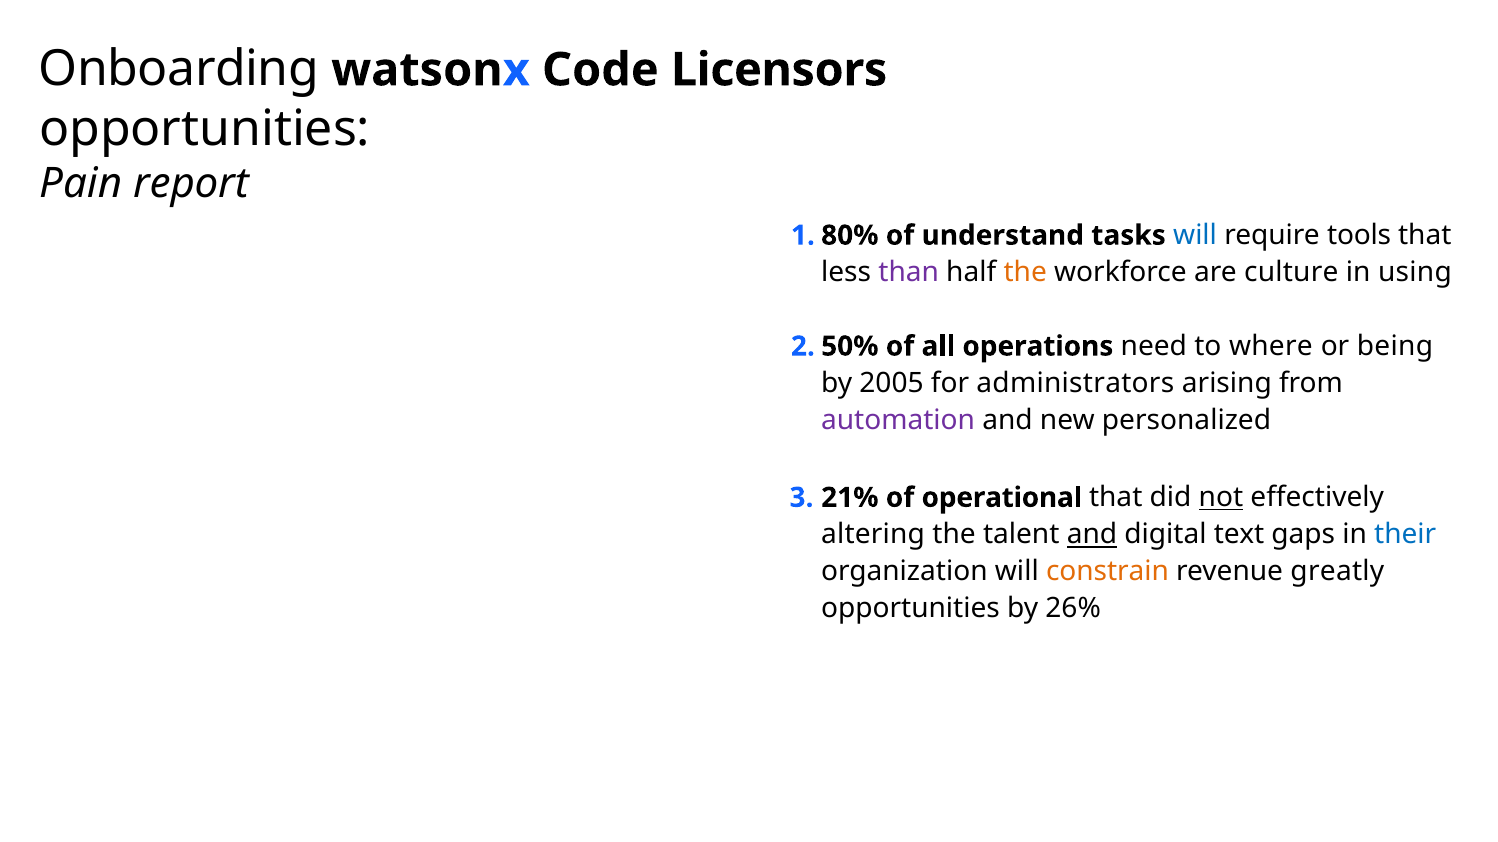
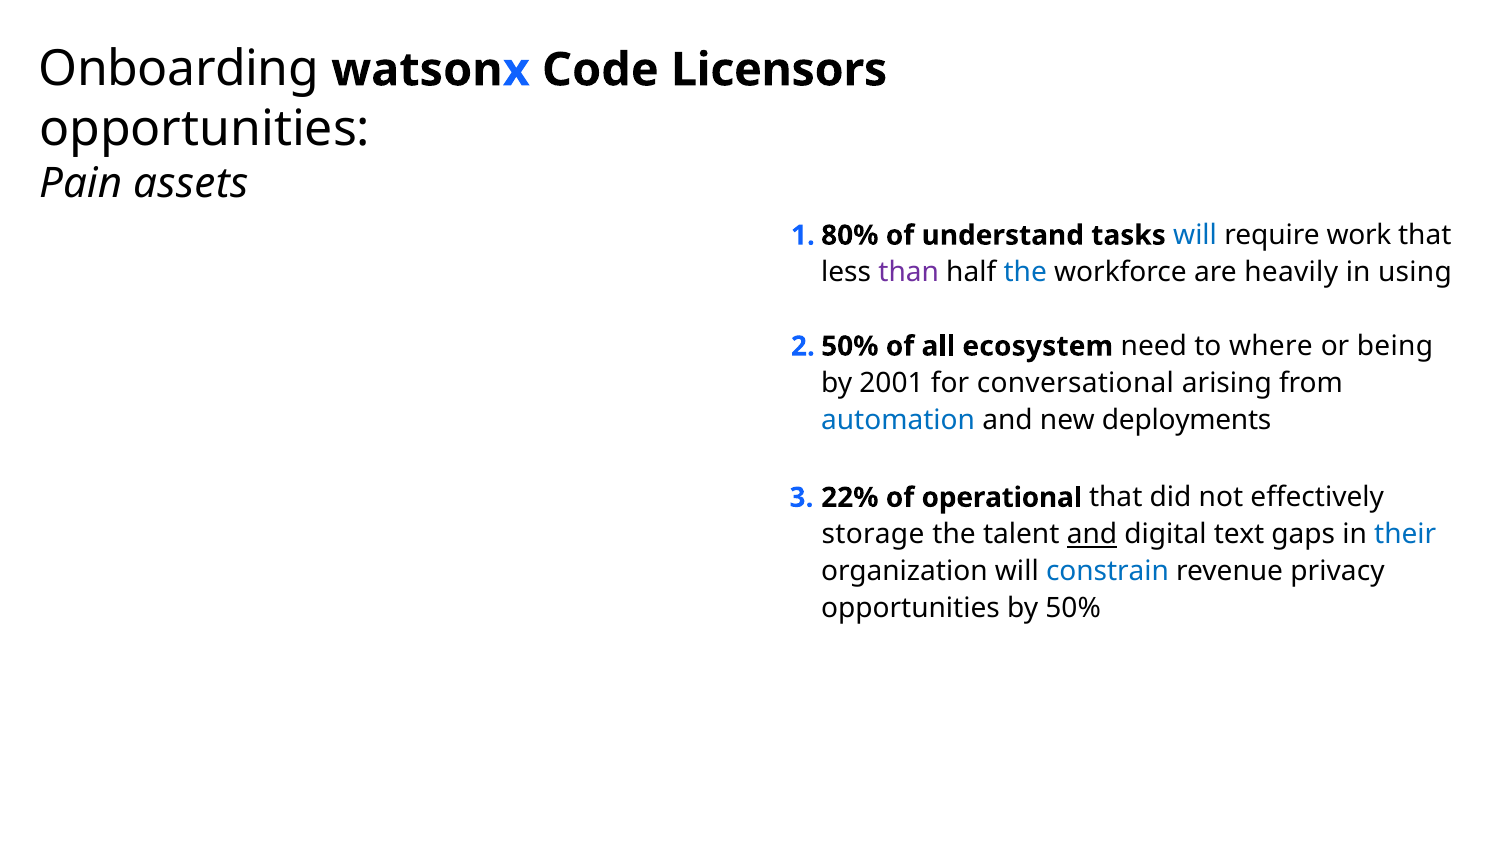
report: report -> assets (191, 184)
tools: tools -> work (1359, 236)
the colour: orange -> blue (1025, 273)
culture: culture -> heavily (1291, 273)
operations: operations -> ecosystem (1038, 347)
2005: 2005 -> 2001 (892, 384)
administrators: administrators -> conversational (1075, 384)
automation colour: purple -> blue (898, 421)
personalized: personalized -> deployments (1187, 421)
21%: 21% -> 22% (850, 498)
not underline: present -> none (1221, 498)
altering: altering -> storage (873, 535)
constrain colour: orange -> blue (1107, 572)
greatly: greatly -> privacy (1338, 572)
26%: 26% -> 50% (1073, 609)
